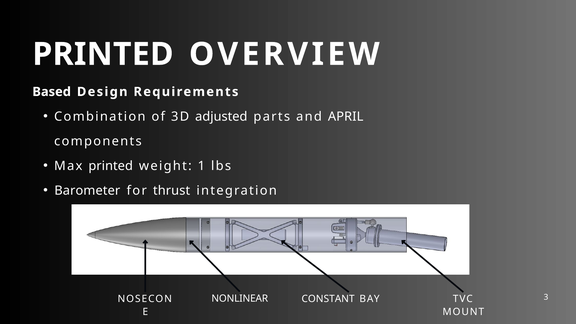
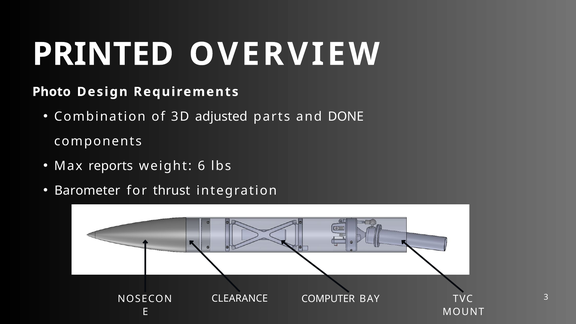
Based: Based -> Photo (52, 92)
APRIL: APRIL -> DONE (346, 116)
Max printed: printed -> reports (111, 166)
1: 1 -> 6 (201, 166)
NONLINEAR: NONLINEAR -> CLEARANCE (240, 298)
CONSTANT: CONSTANT -> COMPUTER (328, 299)
